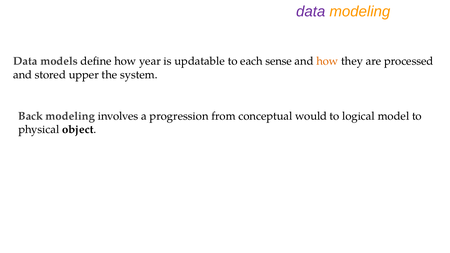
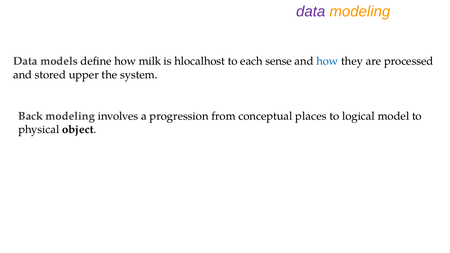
year: year -> milk (150, 61)
updatable: updatable -> hlocalhost (200, 61)
how colour: orange -> blue (327, 61)
would: would -> places (311, 116)
